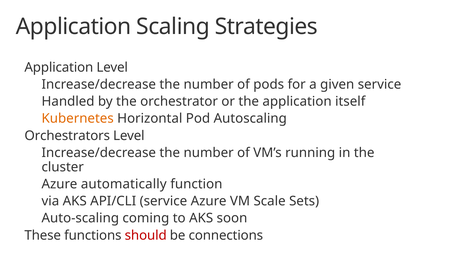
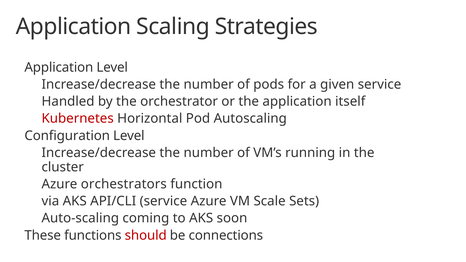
Kubernetes colour: orange -> red (78, 119)
Orchestrators: Orchestrators -> Configuration (67, 136)
automatically: automatically -> orchestrators (124, 184)
